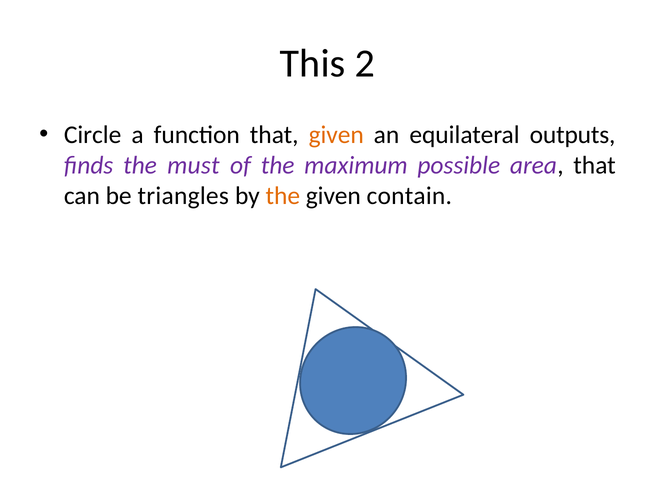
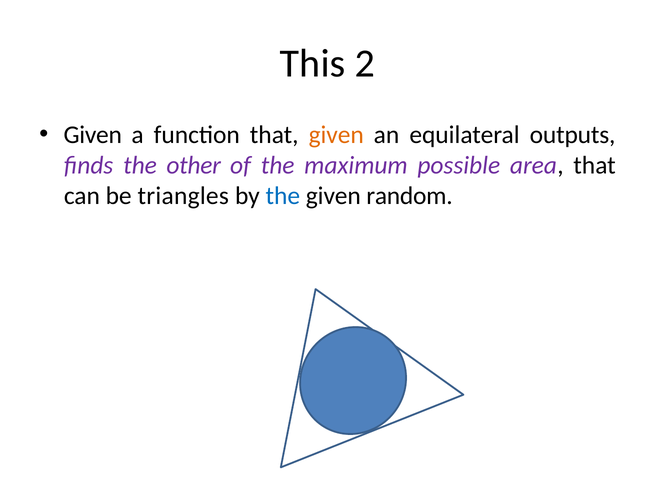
Circle: Circle -> Given (93, 135)
must: must -> other (194, 166)
the colour: orange -> blue (283, 196)
contain: contain -> random (410, 196)
